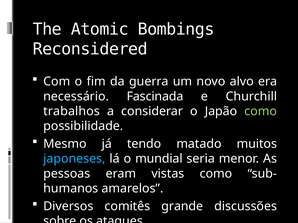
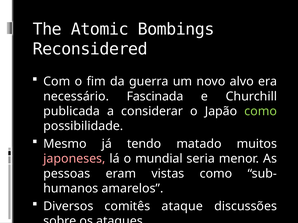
trabalhos: trabalhos -> publicada (72, 111)
japoneses colour: light blue -> pink (74, 159)
grande: grande -> ataque (182, 207)
